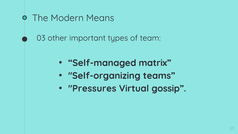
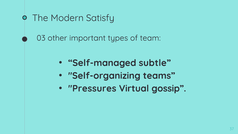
Means: Means -> Satisfy (100, 18)
matrix: matrix -> subtle (155, 63)
